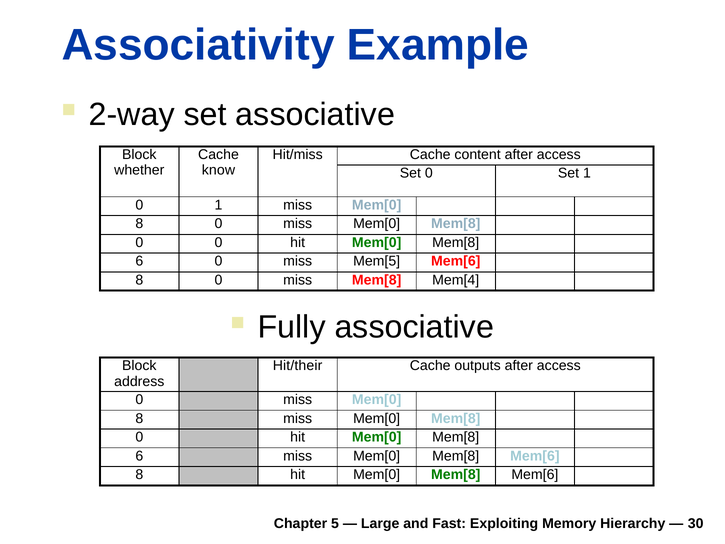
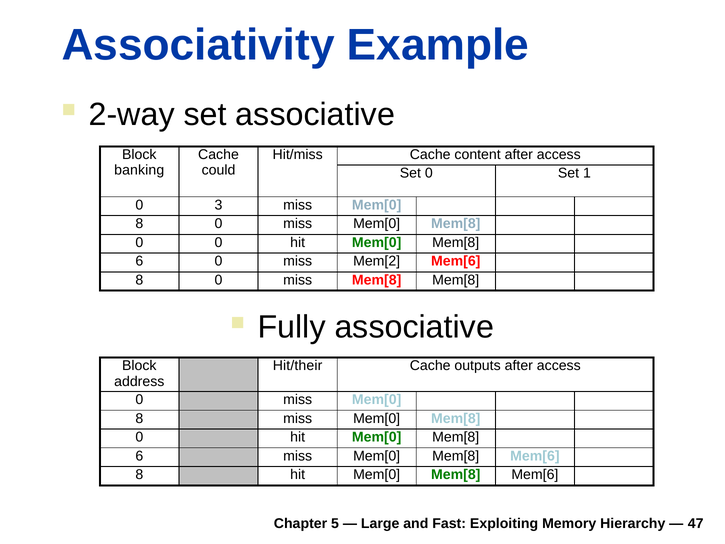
whether: whether -> banking (139, 170)
know: know -> could (219, 170)
0 1: 1 -> 3 (219, 205)
Mem[5: Mem[5 -> Mem[2 (377, 261)
Mem[8 Mem[4: Mem[4 -> Mem[8 (456, 280)
30: 30 -> 47 (696, 523)
